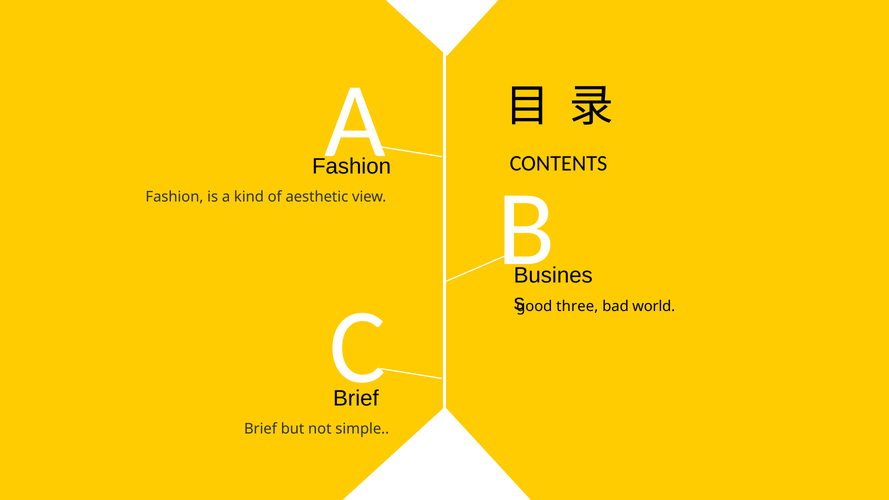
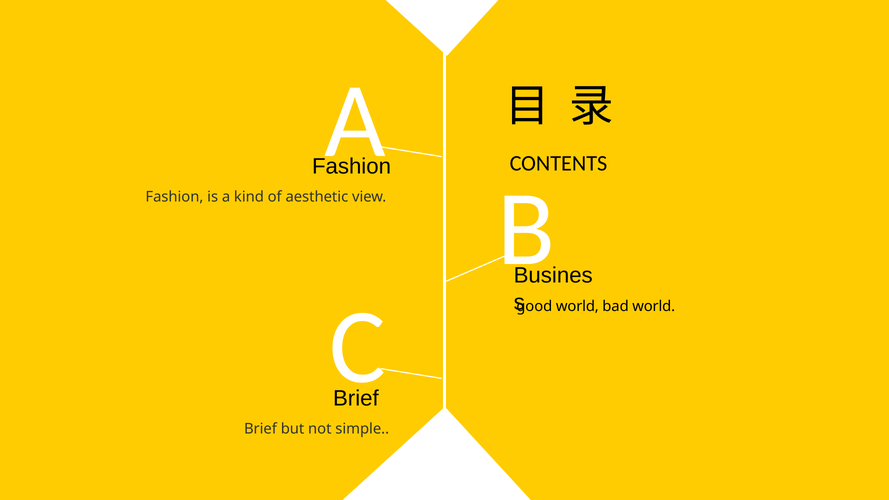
three: three -> world (577, 307)
